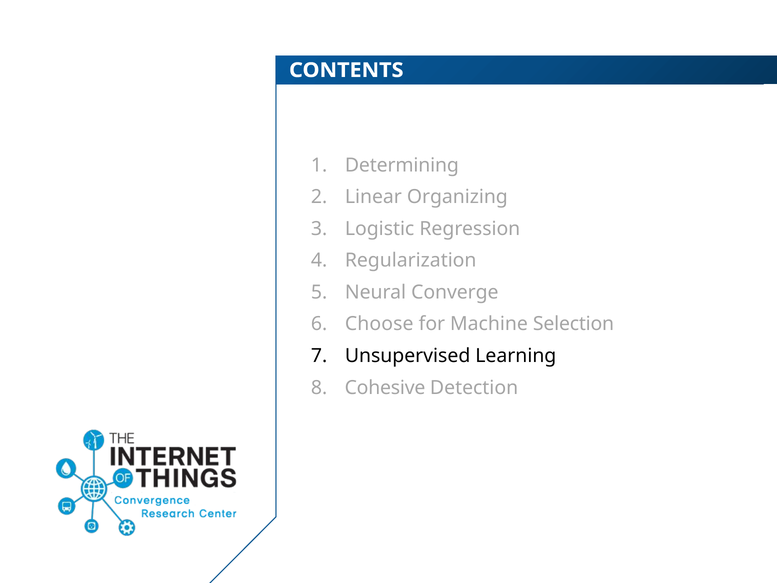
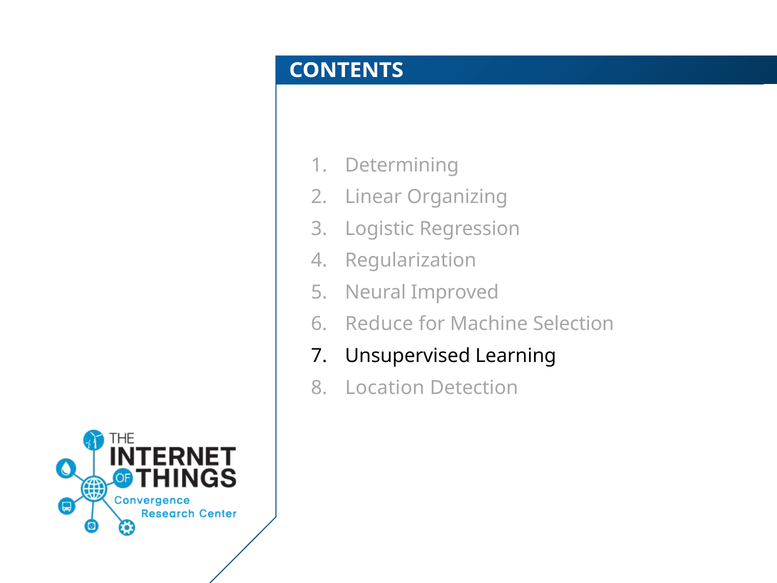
Converge: Converge -> Improved (455, 292)
Choose: Choose -> Reduce (379, 324)
Cohesive: Cohesive -> Location (385, 388)
